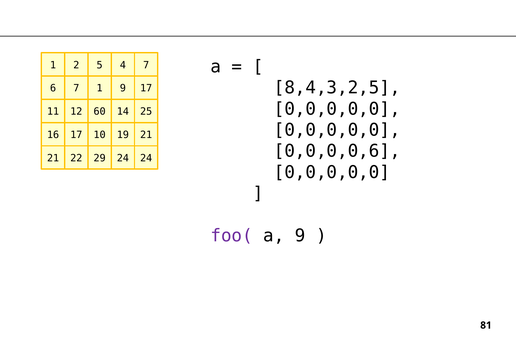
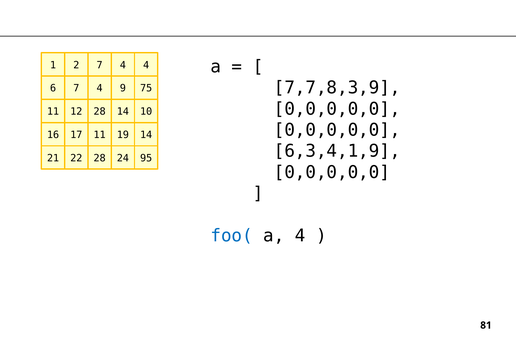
2 5: 5 -> 7 (100, 65)
4 7: 7 -> 4 (146, 65)
8,4,3,2,5: 8,4,3,2,5 -> 7,7,8,3,9 (337, 88)
6 7 1: 1 -> 4 (100, 88)
9 17: 17 -> 75 (146, 88)
12 60: 60 -> 28 (100, 112)
25: 25 -> 10 (146, 112)
17 10: 10 -> 11 (100, 135)
19 21: 21 -> 14 (146, 135)
0,0,0,0,6: 0,0,0,0,6 -> 6,3,4,1,9 (337, 151)
22 29: 29 -> 28 (100, 158)
24 24: 24 -> 95 (146, 158)
foo( colour: purple -> blue (232, 236)
a 9: 9 -> 4 (300, 236)
